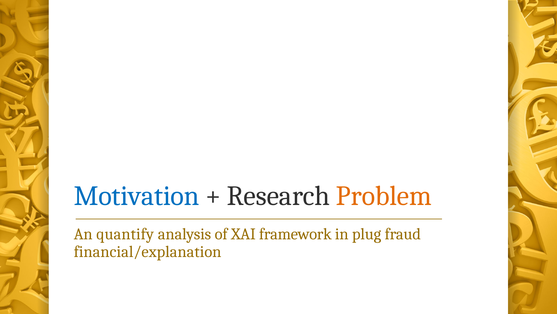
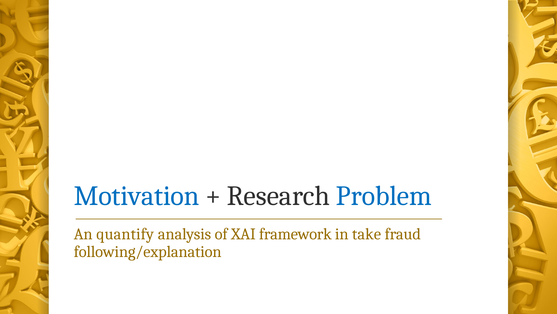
Problem colour: orange -> blue (384, 196)
plug: plug -> take (367, 234)
financial/explanation: financial/explanation -> following/explanation (148, 251)
